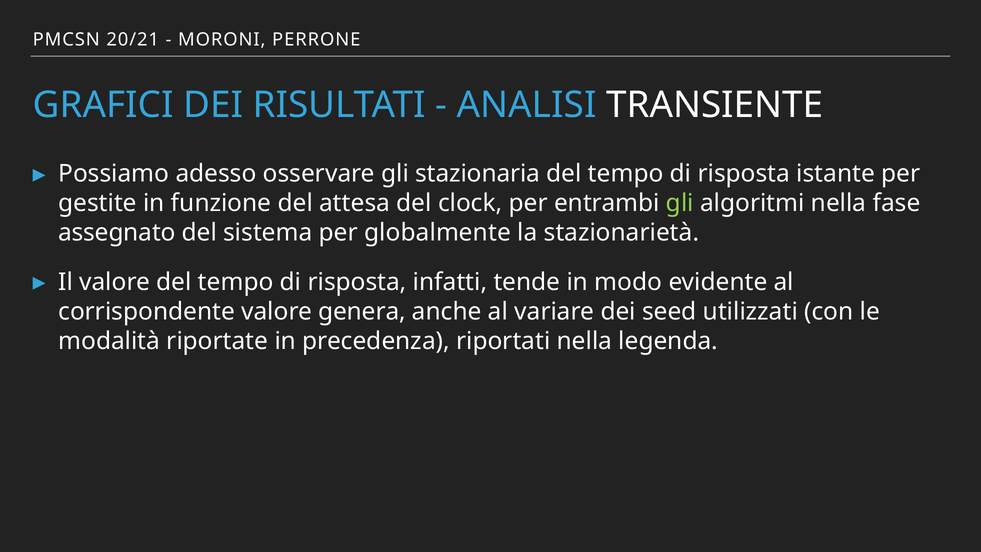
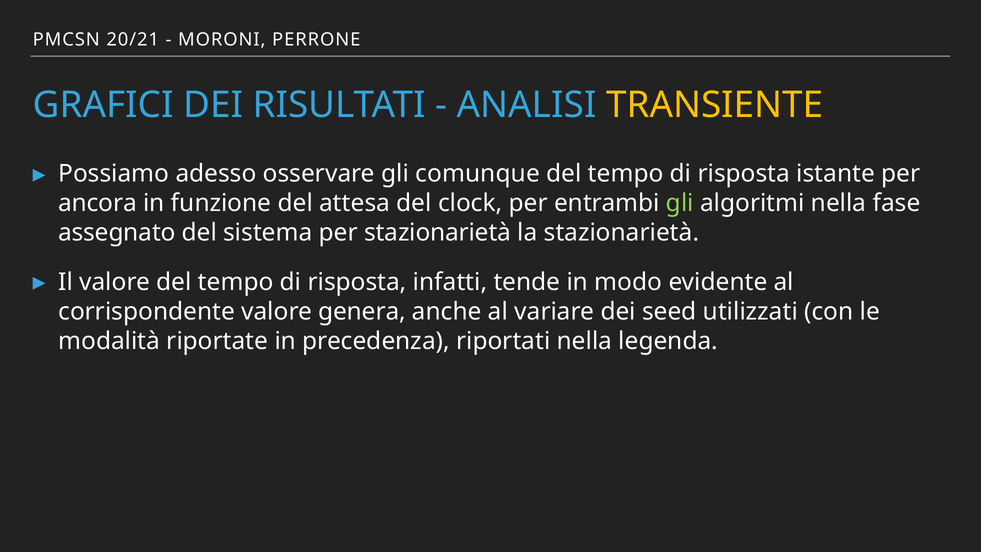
TRANSIENTE colour: white -> yellow (715, 105)
stazionaria: stazionaria -> comunque (478, 174)
gestite: gestite -> ancora (98, 203)
per globalmente: globalmente -> stazionarietà (438, 233)
